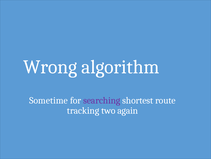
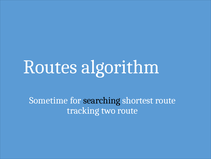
Wrong: Wrong -> Routes (50, 67)
searching colour: purple -> black (102, 100)
two again: again -> route (128, 110)
